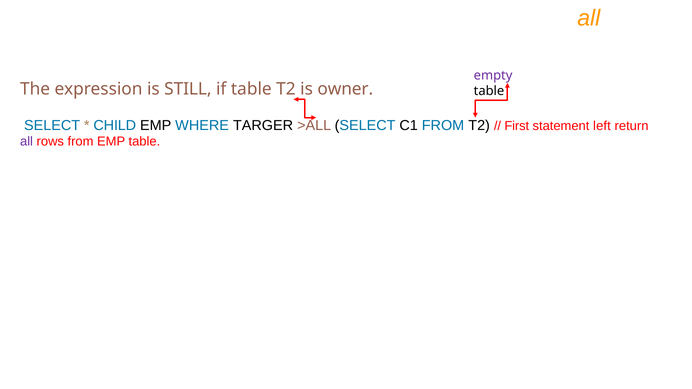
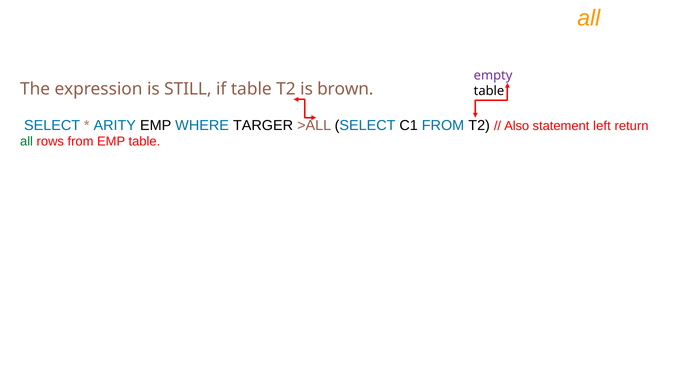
owner: owner -> brown (345, 89)
CHILD: CHILD -> ARITY (115, 125)
First: First -> Also (517, 126)
all colour: purple -> green (27, 142)
